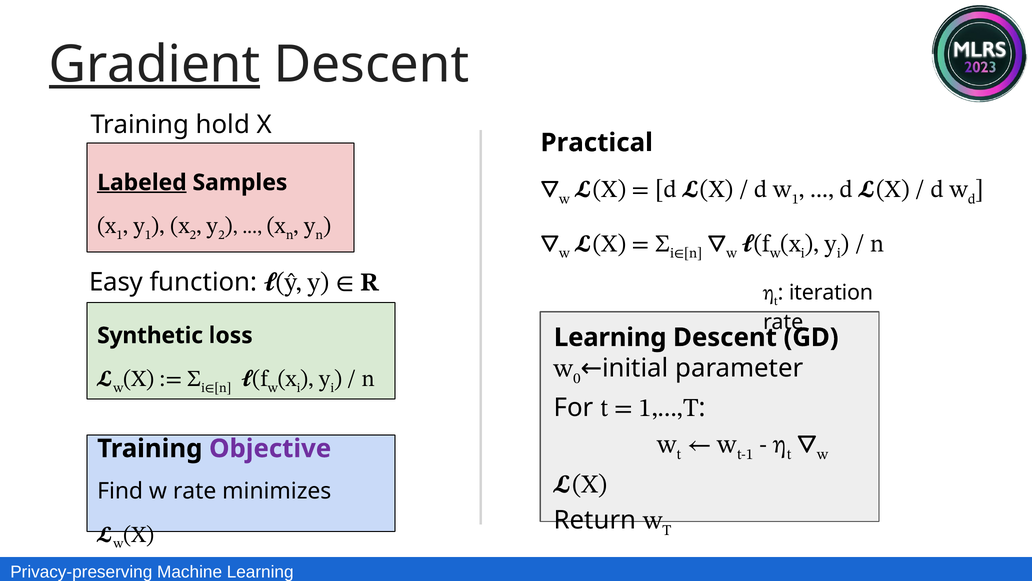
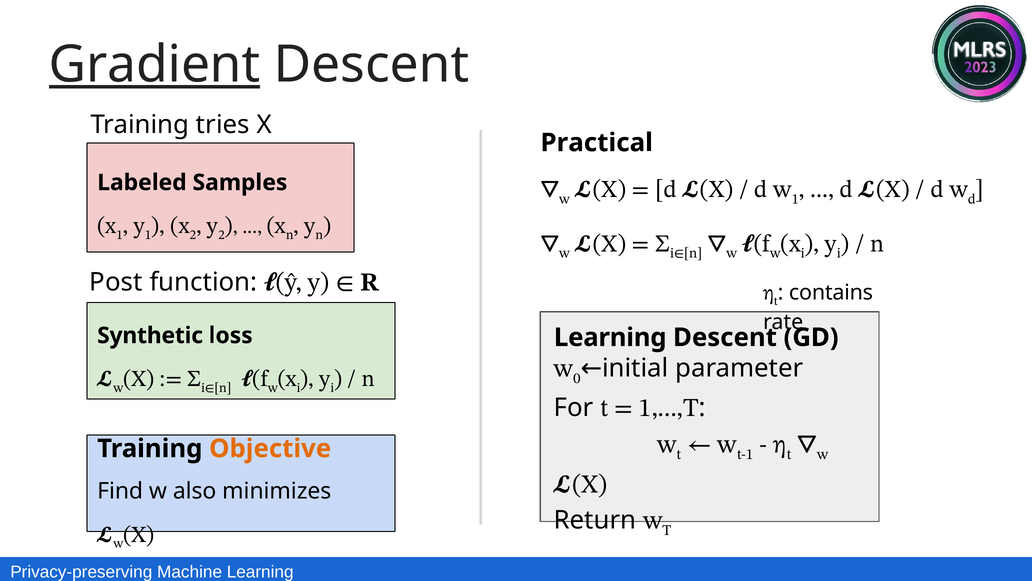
hold: hold -> tries (223, 125)
Labeled underline: present -> none (142, 182)
Easy: Easy -> Post (116, 282)
iteration: iteration -> contains (831, 292)
Objective colour: purple -> orange (270, 448)
w rate: rate -> also (195, 491)
